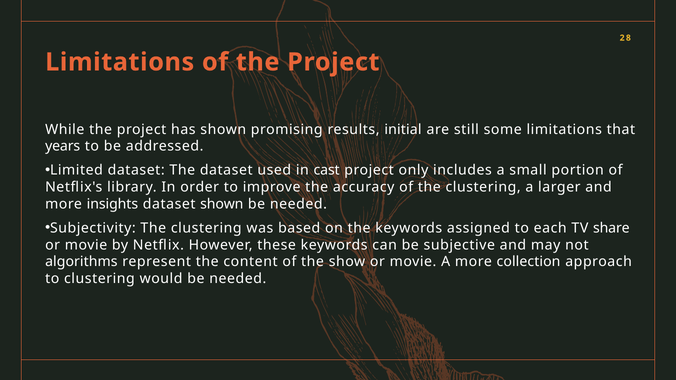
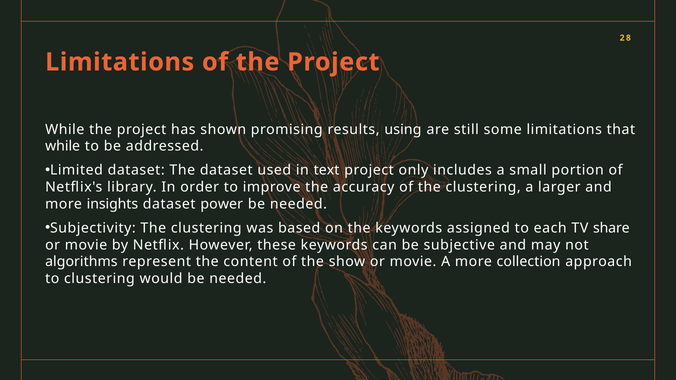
initial: initial -> using (403, 130)
years: years -> while (63, 146)
cast: cast -> text (327, 170)
dataset shown: shown -> power (222, 204)
